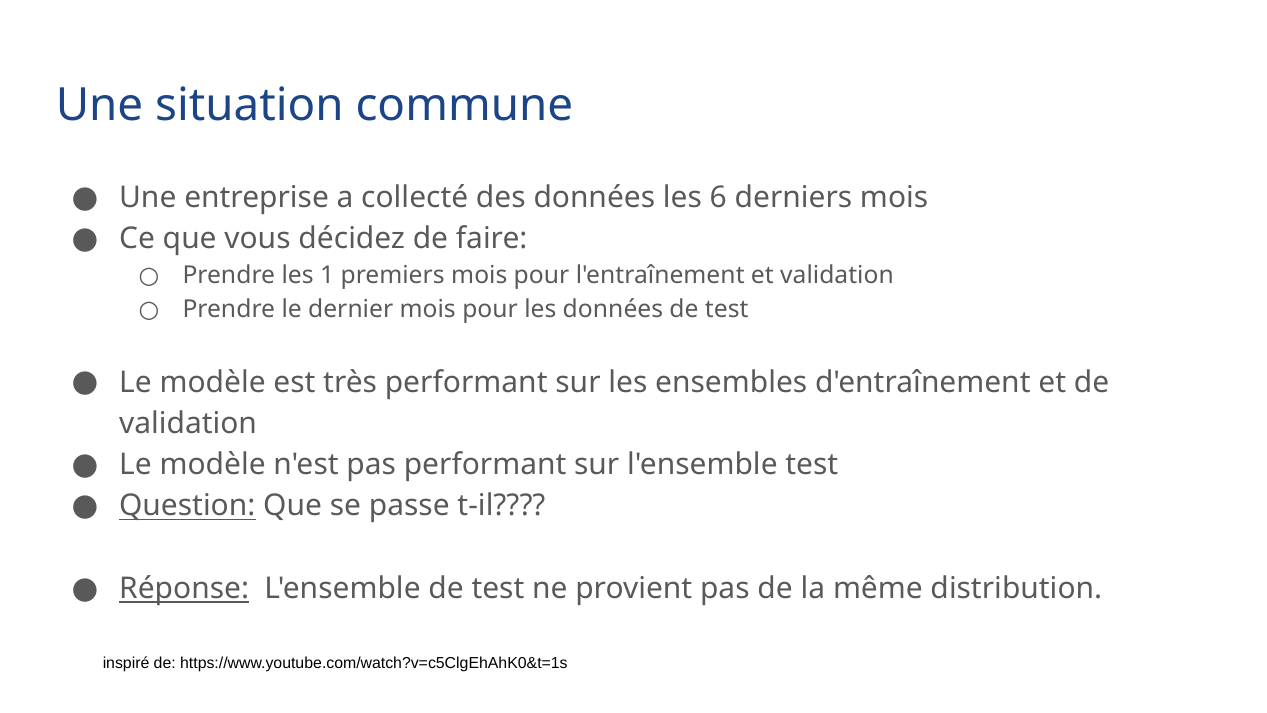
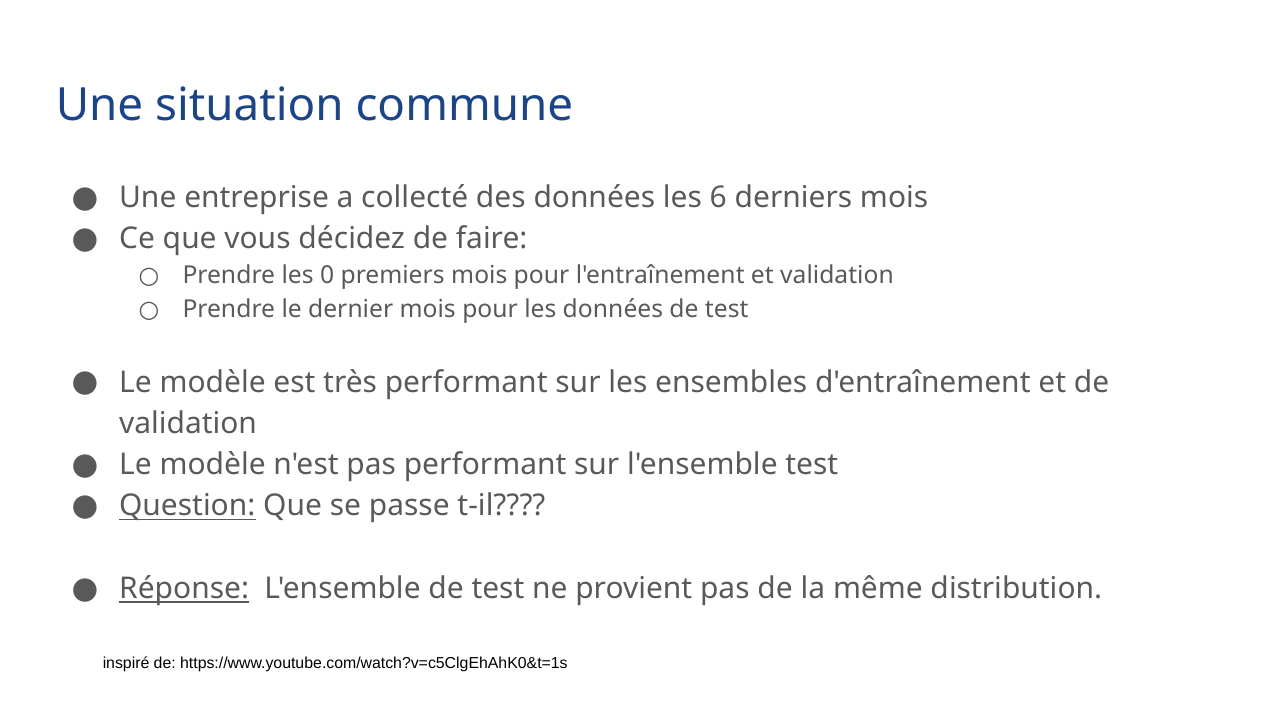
1: 1 -> 0 (327, 276)
